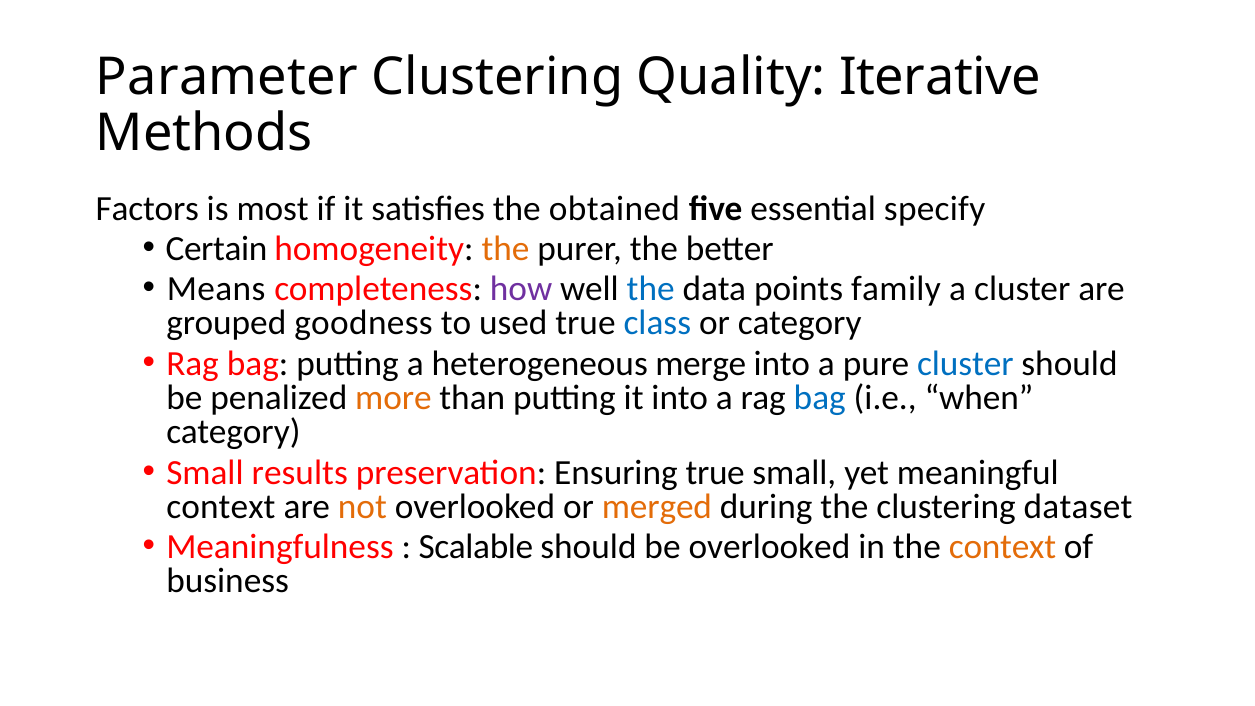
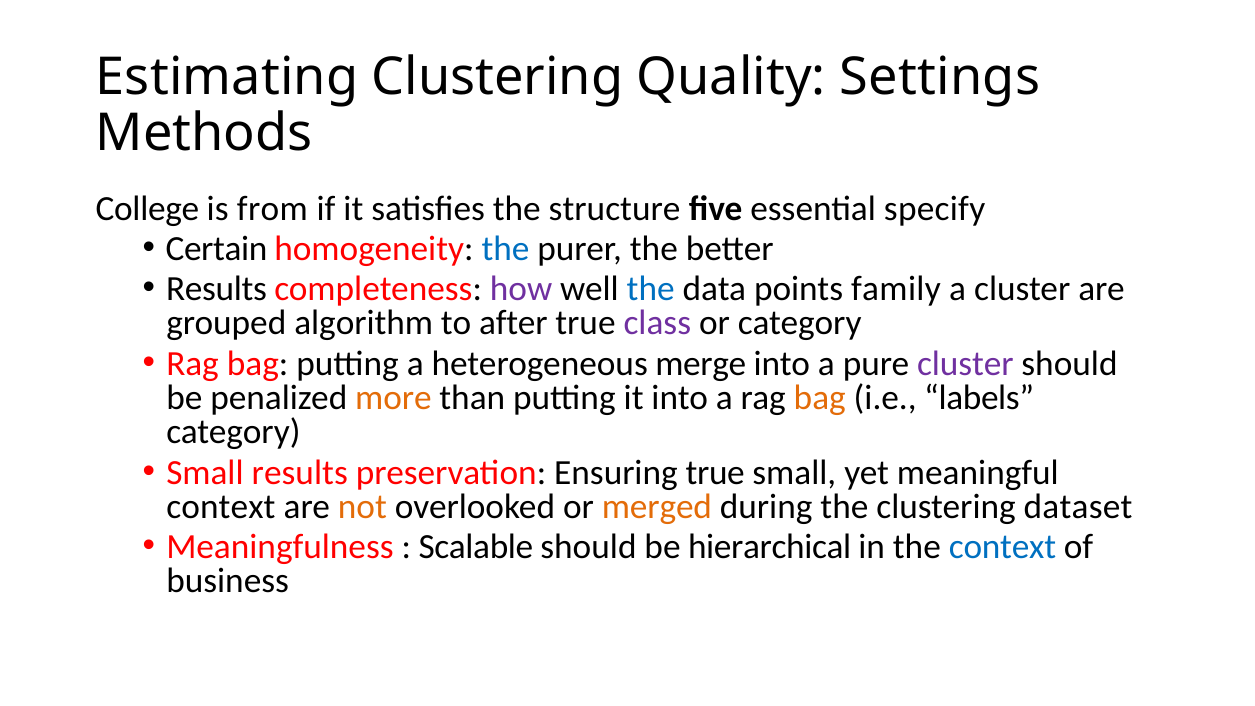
Parameter: Parameter -> Estimating (227, 77)
Iterative: Iterative -> Settings (940, 77)
Factors: Factors -> College (147, 208)
most: most -> from (272, 208)
obtained: obtained -> structure (615, 208)
the colour: orange -> blue (506, 249)
Means: Means -> Results (217, 289)
goodness: goodness -> algorithm (364, 323)
used: used -> after (513, 323)
class colour: blue -> purple (657, 323)
cluster colour: blue -> purple (965, 363)
bag colour: blue -> orange (820, 398)
when: when -> labels (979, 398)
be overlooked: overlooked -> hierarchical (770, 547)
context colour: orange -> blue (1002, 547)
